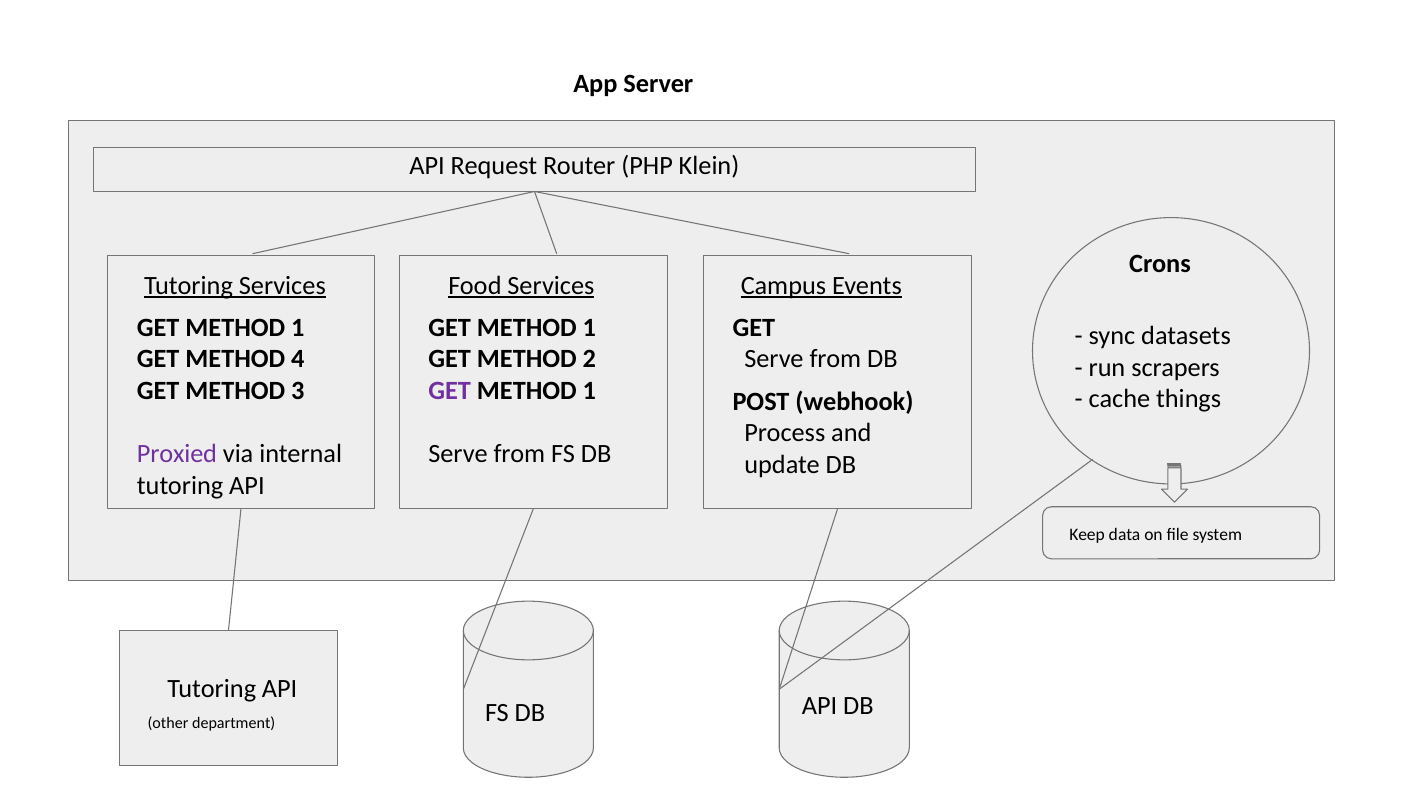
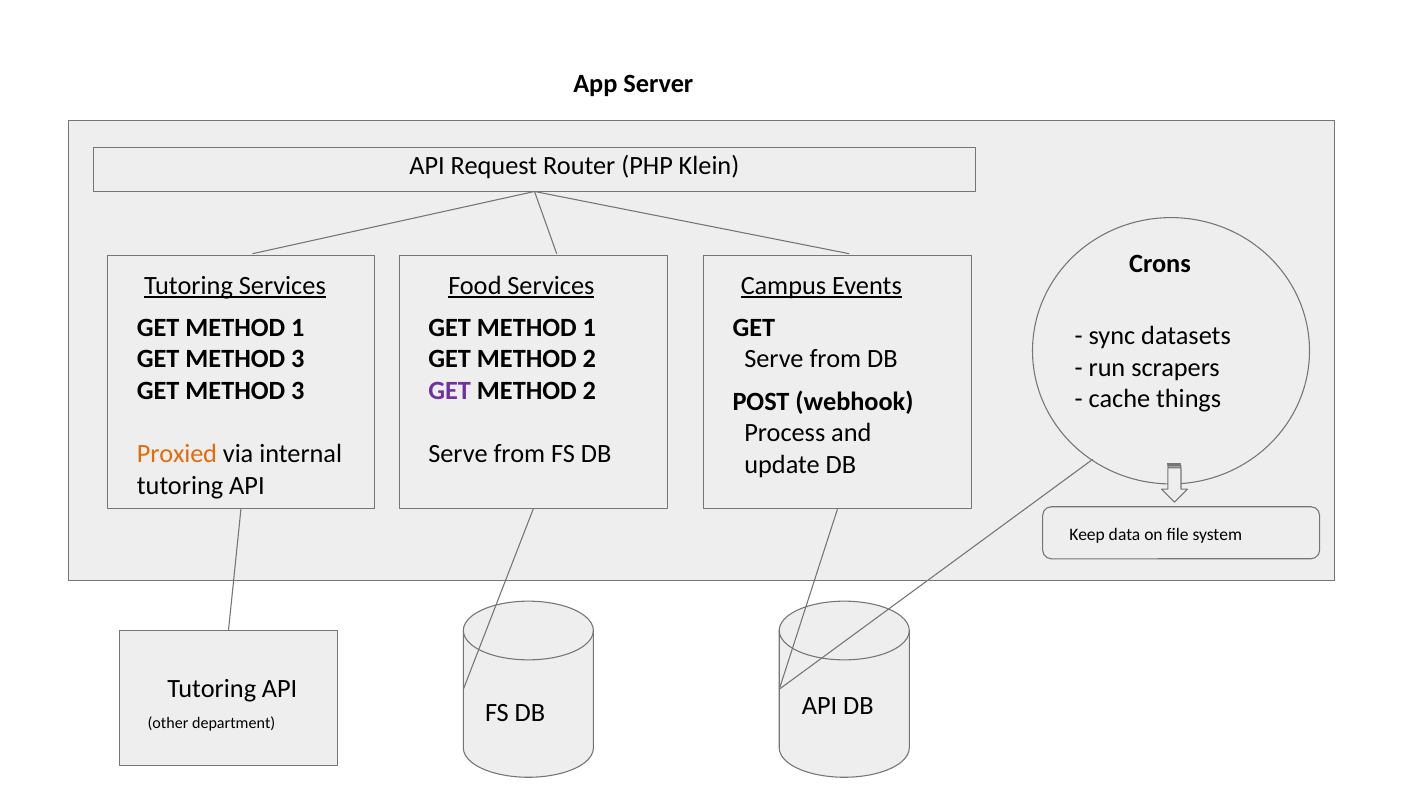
4: 4 -> 3 (298, 359)
1: 1 -> 2 (589, 391)
Proxied colour: purple -> orange (177, 454)
